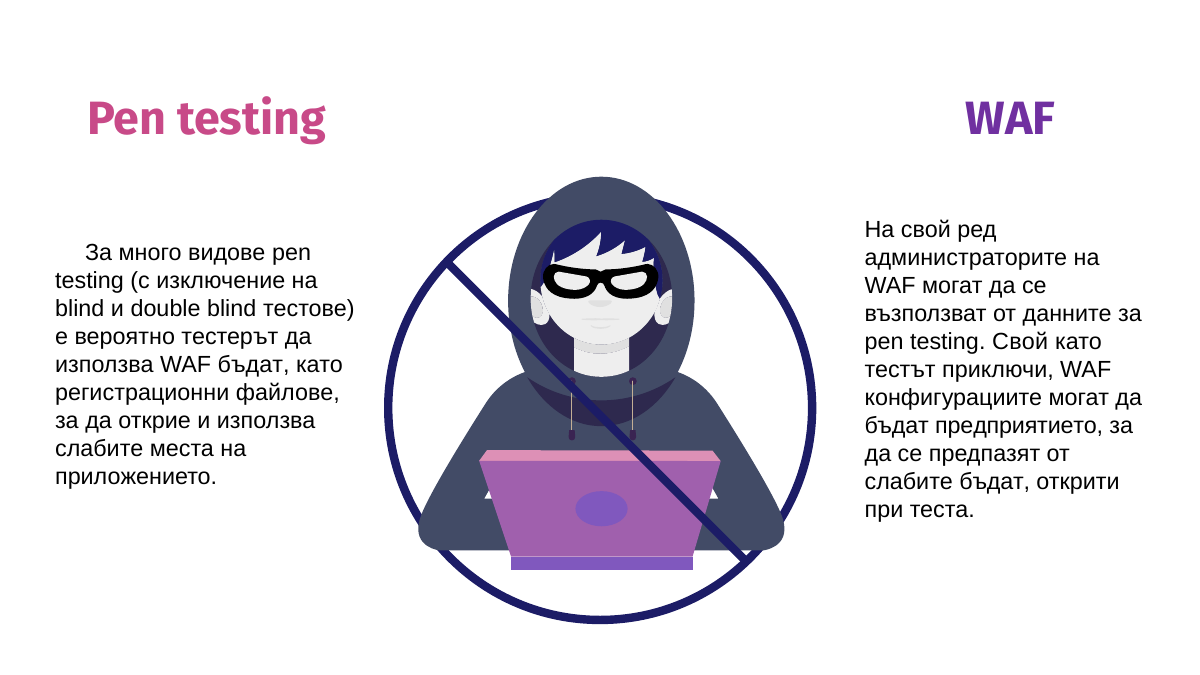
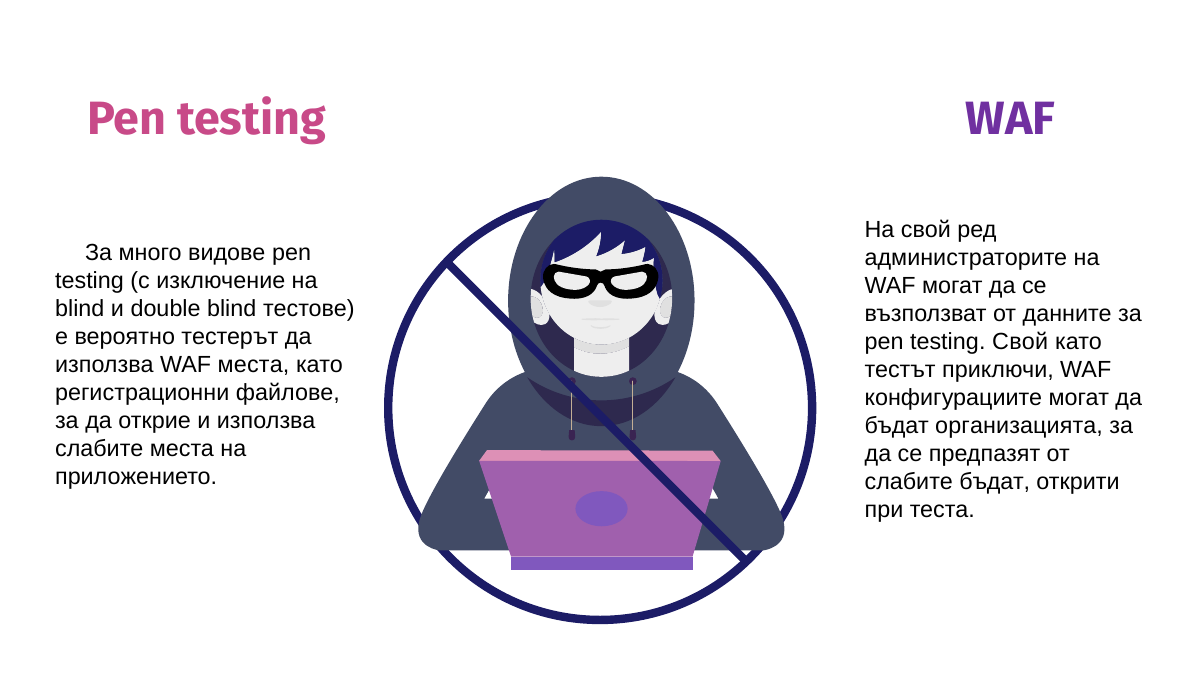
WAF бъдат: бъдат -> места (254, 365)
предприятието: предприятието -> организацията (1019, 426)
